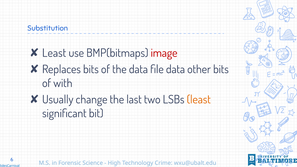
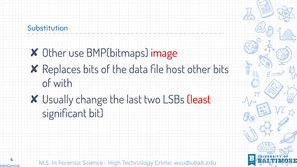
Least: Least -> Other (54, 53)
file data: data -> host (175, 69)
least colour: orange -> red (199, 100)
